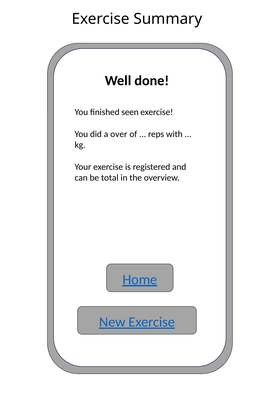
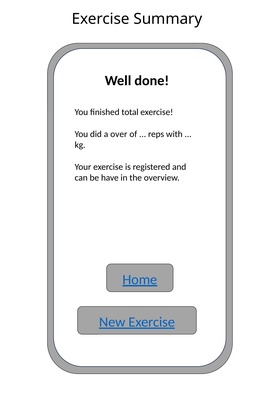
seen: seen -> total (130, 112)
total: total -> have (110, 178)
